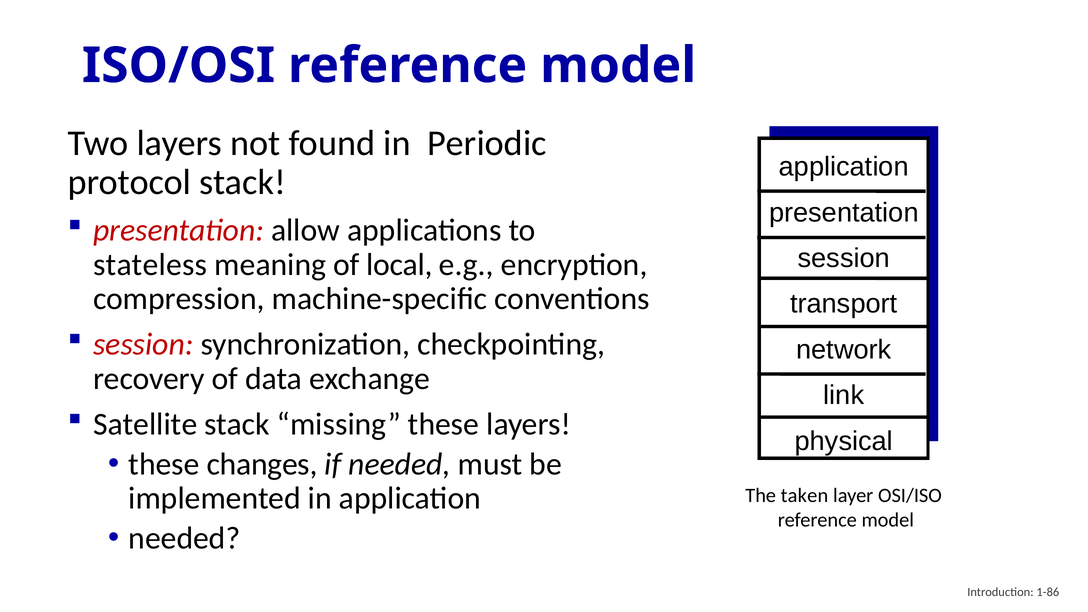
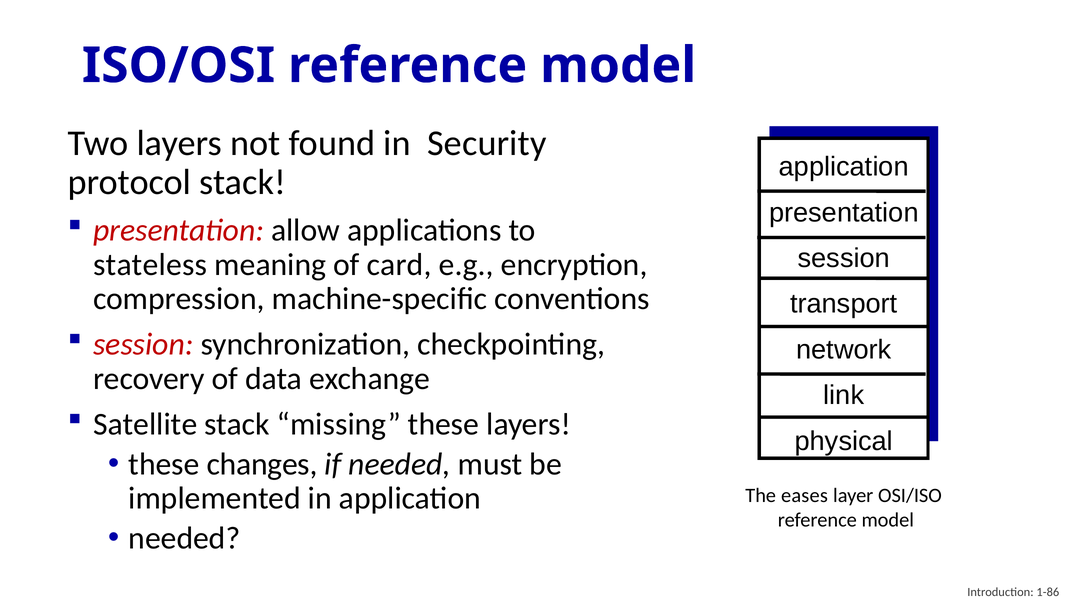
Periodic: Periodic -> Security (487, 143)
local: local -> card (399, 265)
taken: taken -> eases (804, 495)
